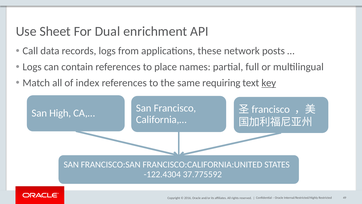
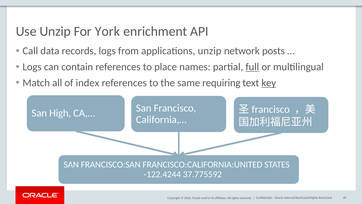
Use Sheet: Sheet -> Unzip (55, 31)
Dual: Dual -> York (107, 31)
applications these: these -> unzip (210, 51)
full underline: none -> present (252, 67)
-122.4304: -122.4304 -> -122.4244 (162, 174)
